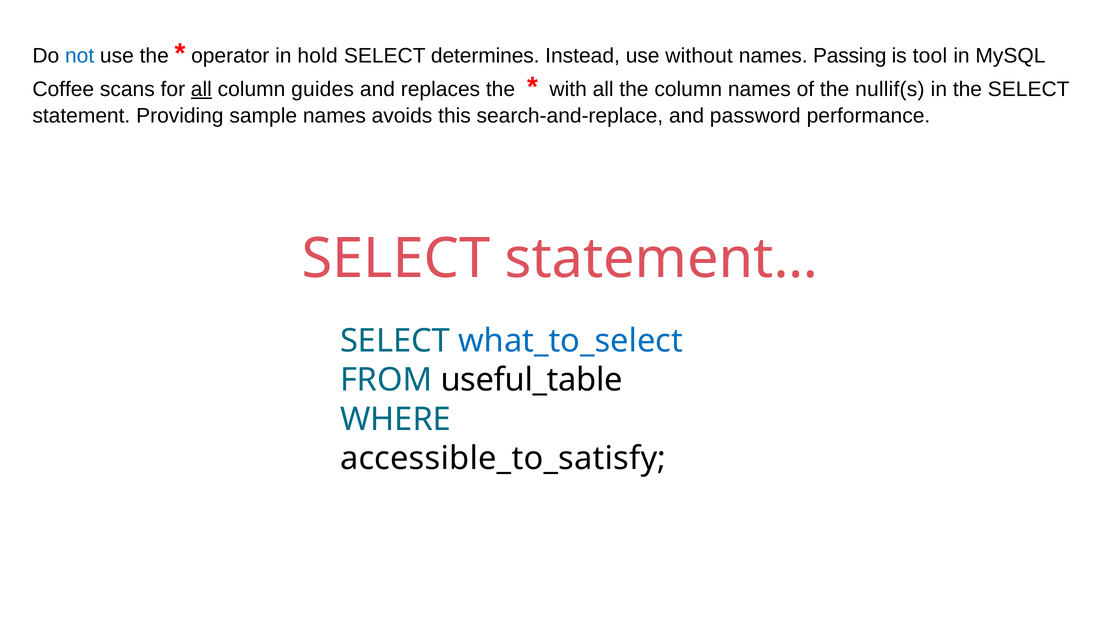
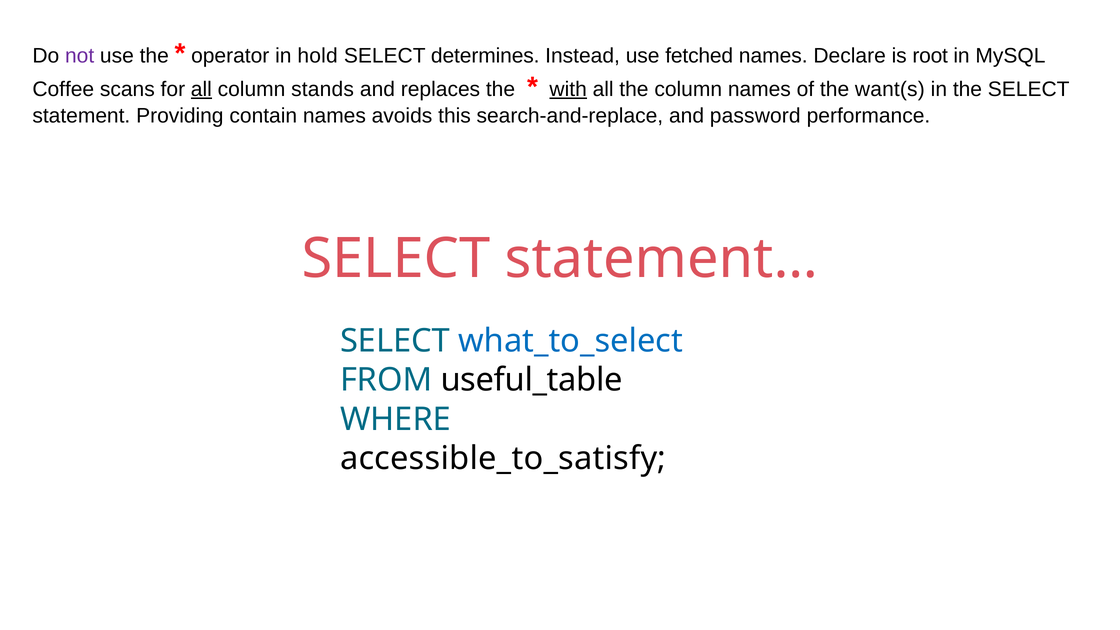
not colour: blue -> purple (80, 56)
without: without -> fetched (699, 56)
Passing: Passing -> Declare (850, 56)
tool: tool -> root (930, 56)
guides: guides -> stands (323, 89)
with underline: none -> present (568, 89)
nullif(s: nullif(s -> want(s (890, 89)
sample: sample -> contain (263, 116)
